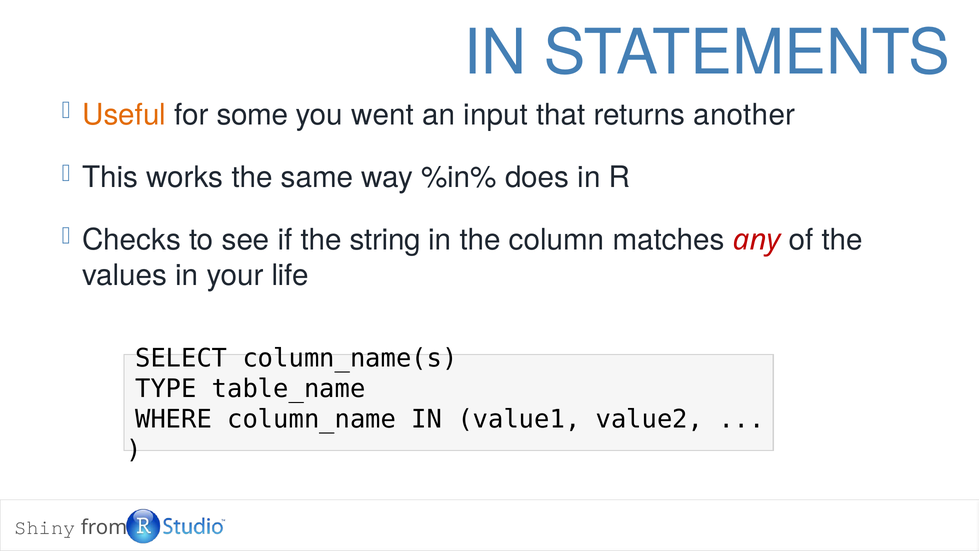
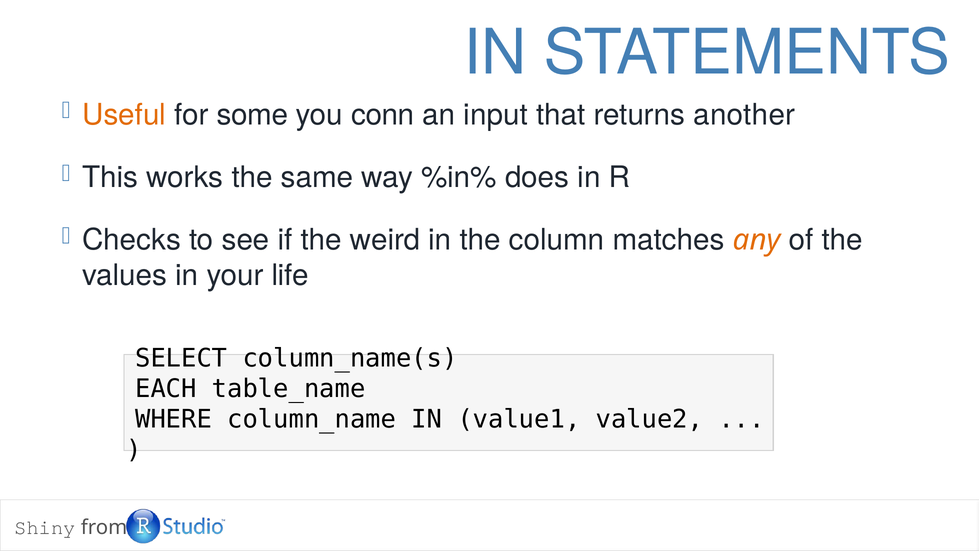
went: went -> conn (383, 115)
string: string -> weird (385, 240)
any colour: red -> orange (757, 240)
TYPE: TYPE -> EACH (166, 389)
